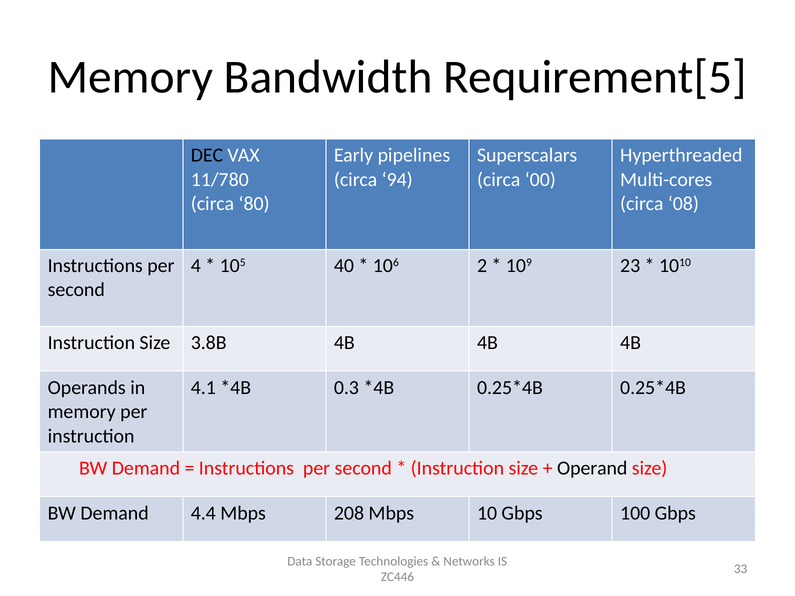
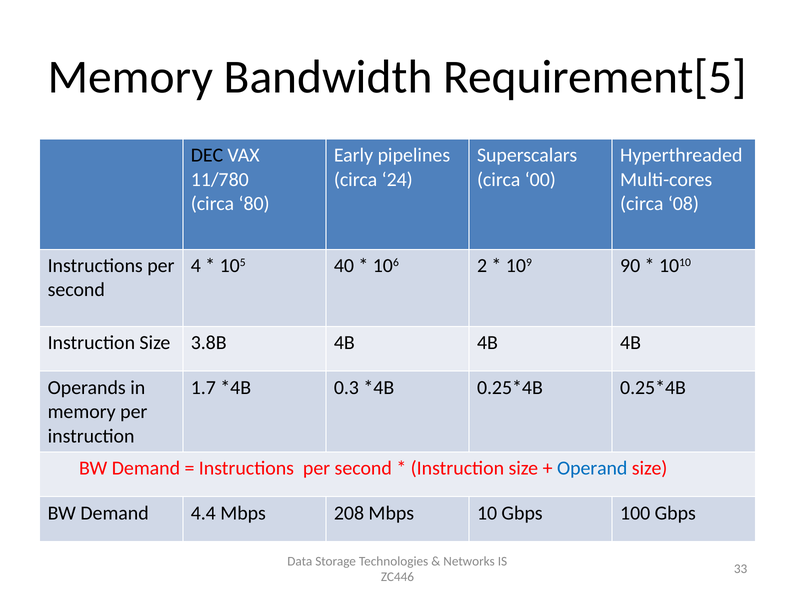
94: 94 -> 24 (397, 180)
23: 23 -> 90 (630, 266)
4.1: 4.1 -> 1.7 (203, 388)
Operand colour: black -> blue (592, 468)
